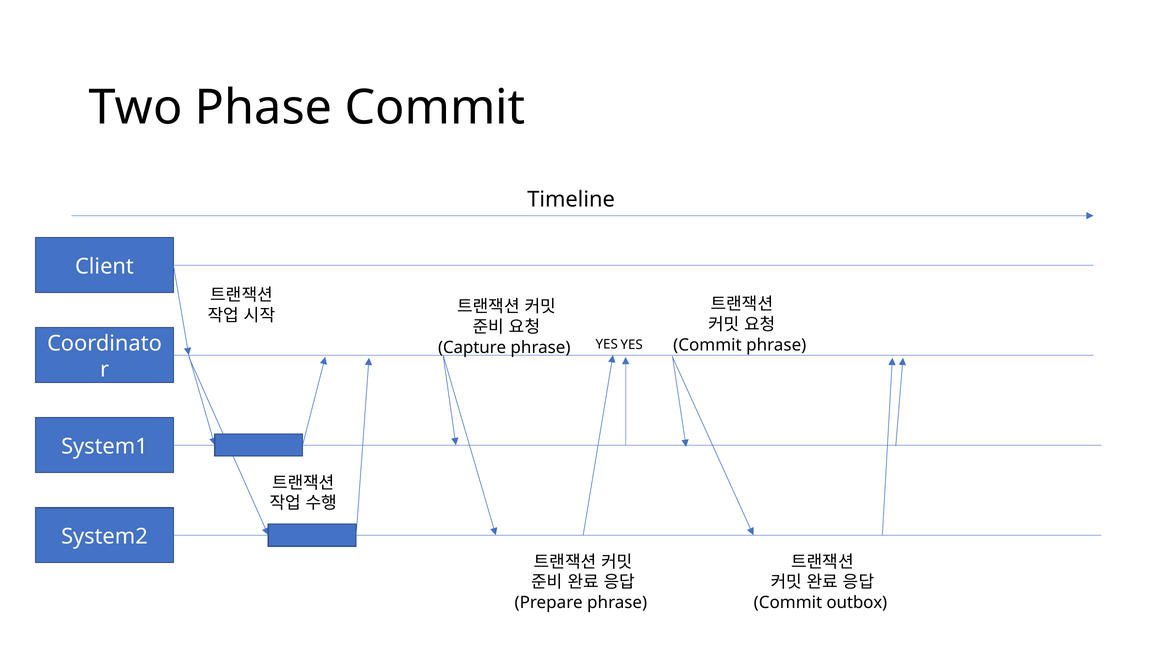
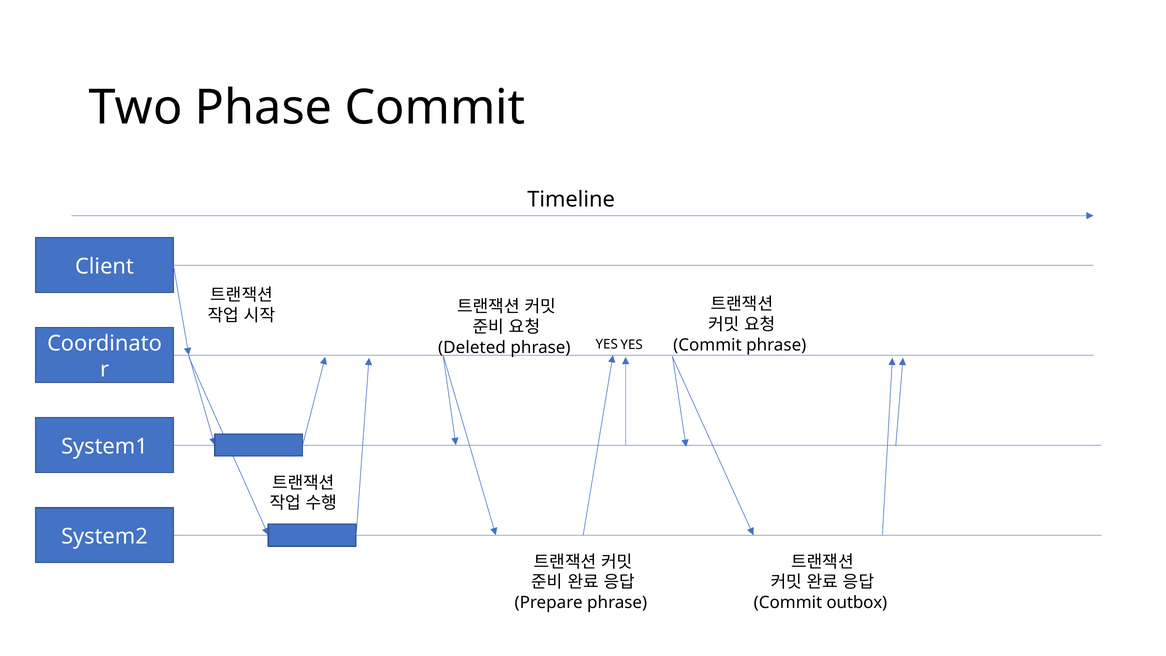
Capture: Capture -> Deleted (472, 347)
